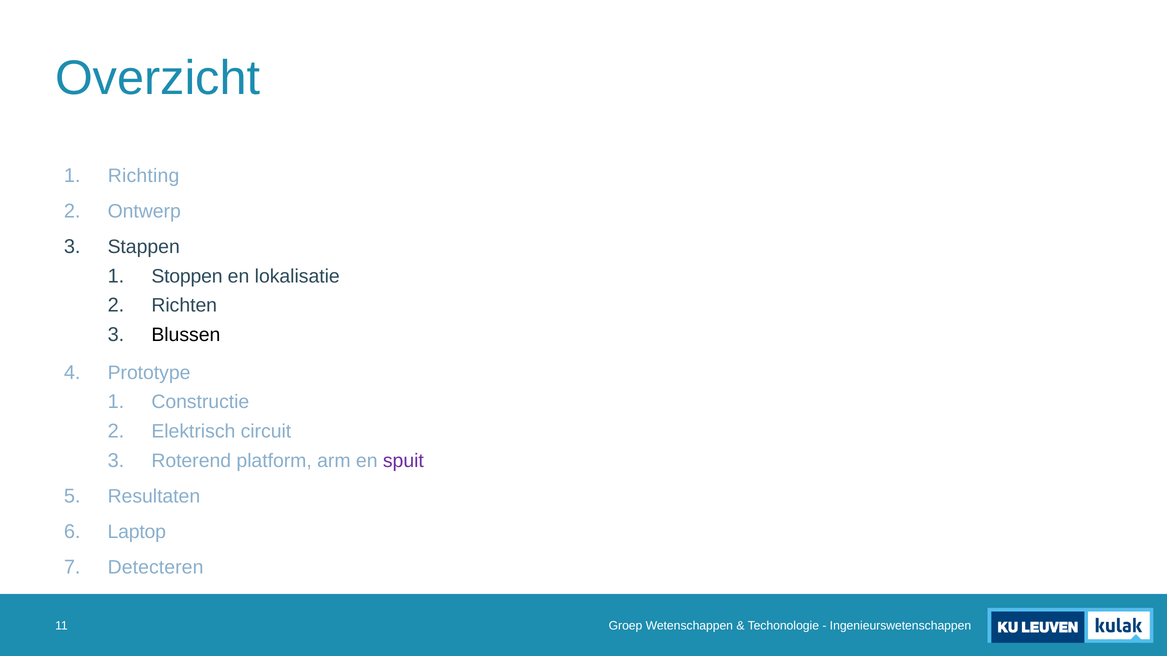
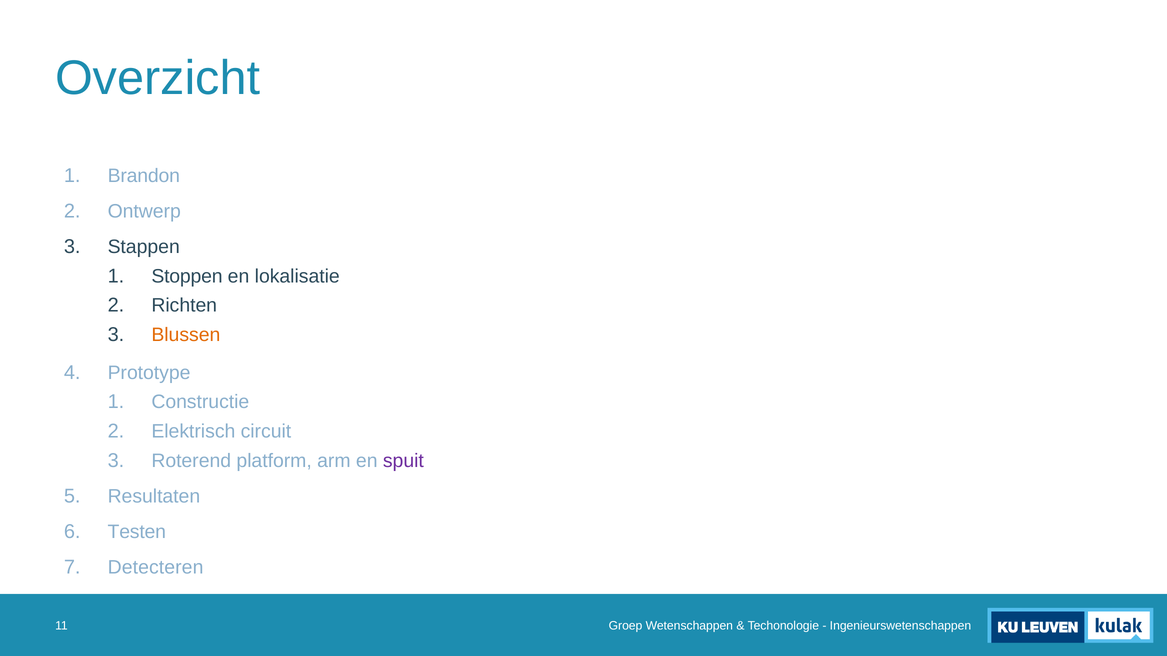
Richting: Richting -> Brandon (144, 176)
Blussen colour: black -> orange (186, 335)
Laptop: Laptop -> Testen (137, 532)
